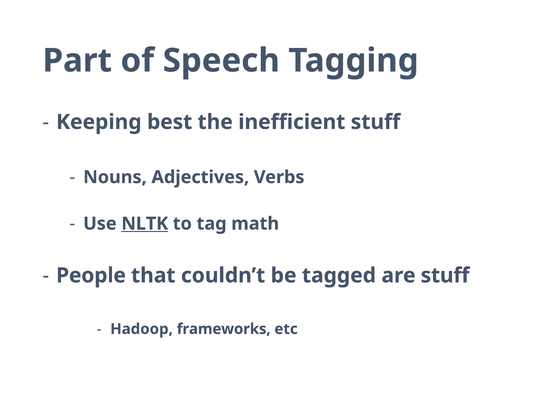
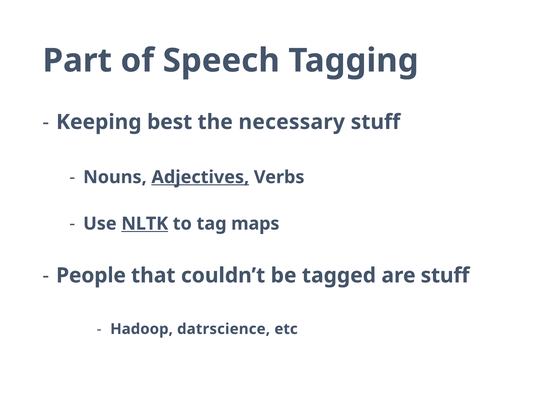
inefficient: inefficient -> necessary (292, 122)
Adjectives underline: none -> present (200, 177)
math: math -> maps (255, 224)
frameworks: frameworks -> datrscience (224, 329)
